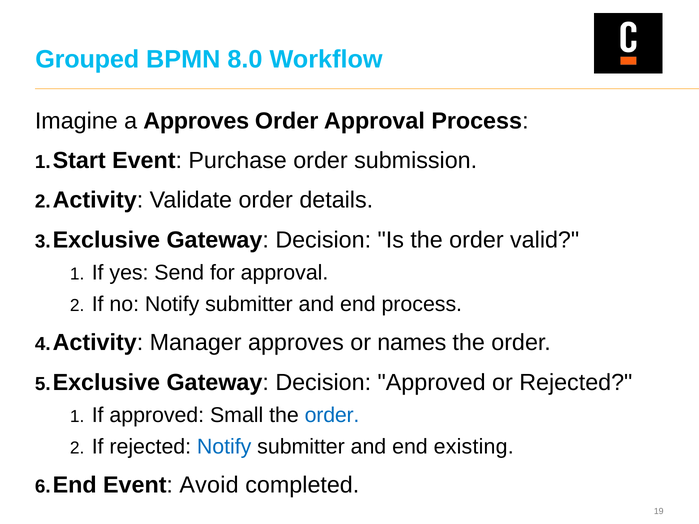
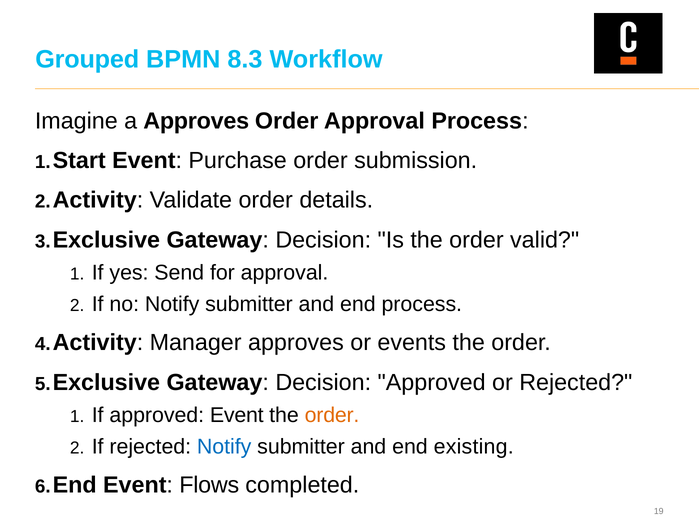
8.0: 8.0 -> 8.3 (245, 60)
names: names -> events (412, 343)
approved Small: Small -> Event (237, 415)
order colour: blue -> orange (332, 415)
Avoid: Avoid -> Flows (209, 485)
